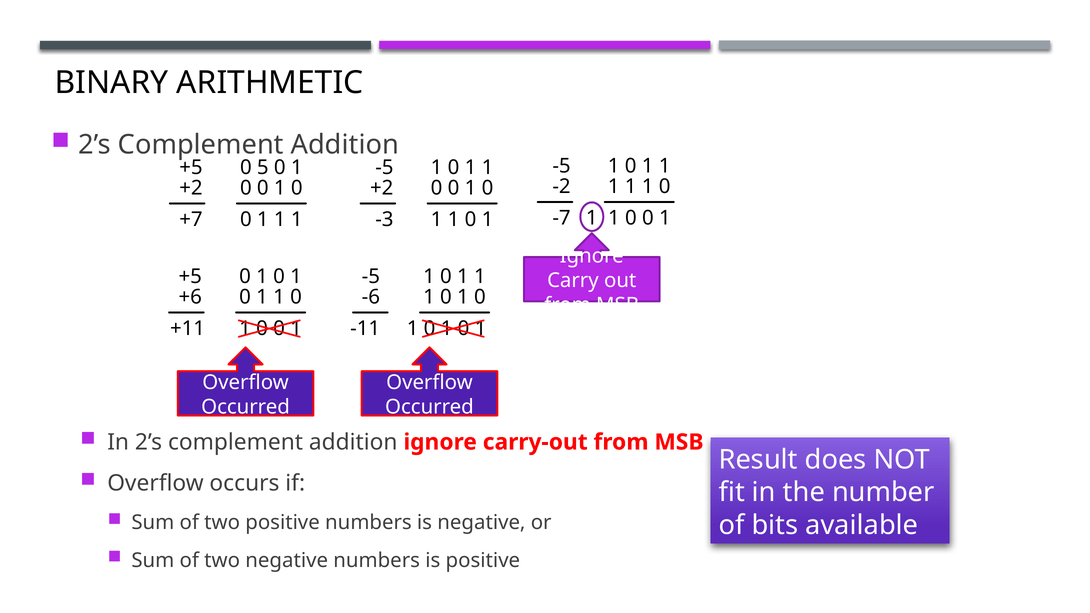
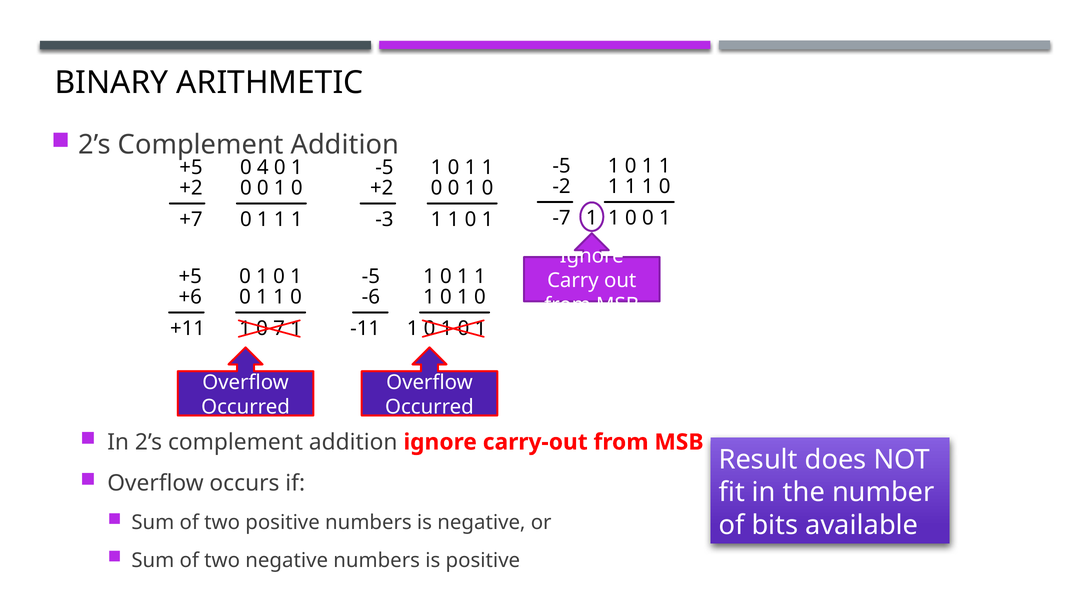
5: 5 -> 4 (263, 168)
0: 0 -> 7 (279, 328)
